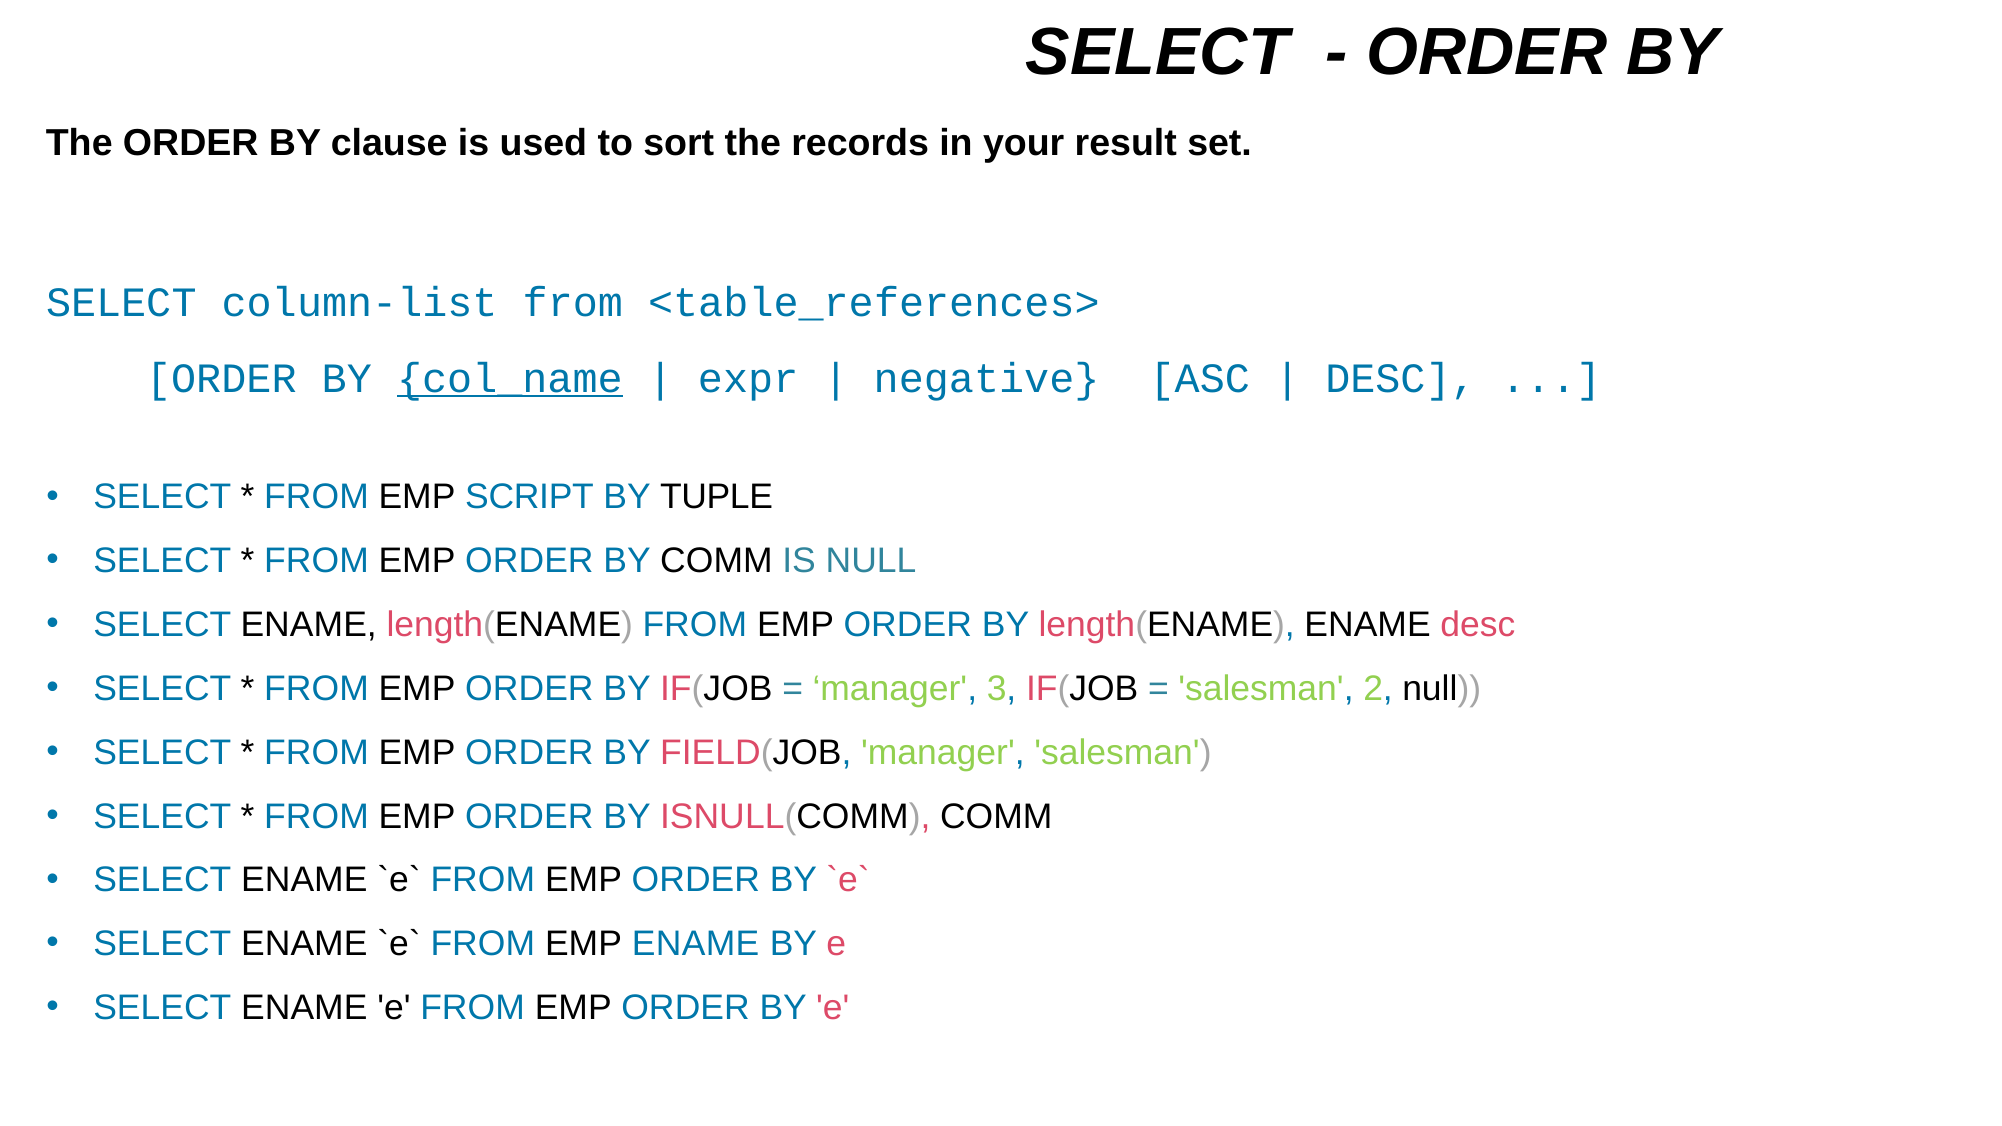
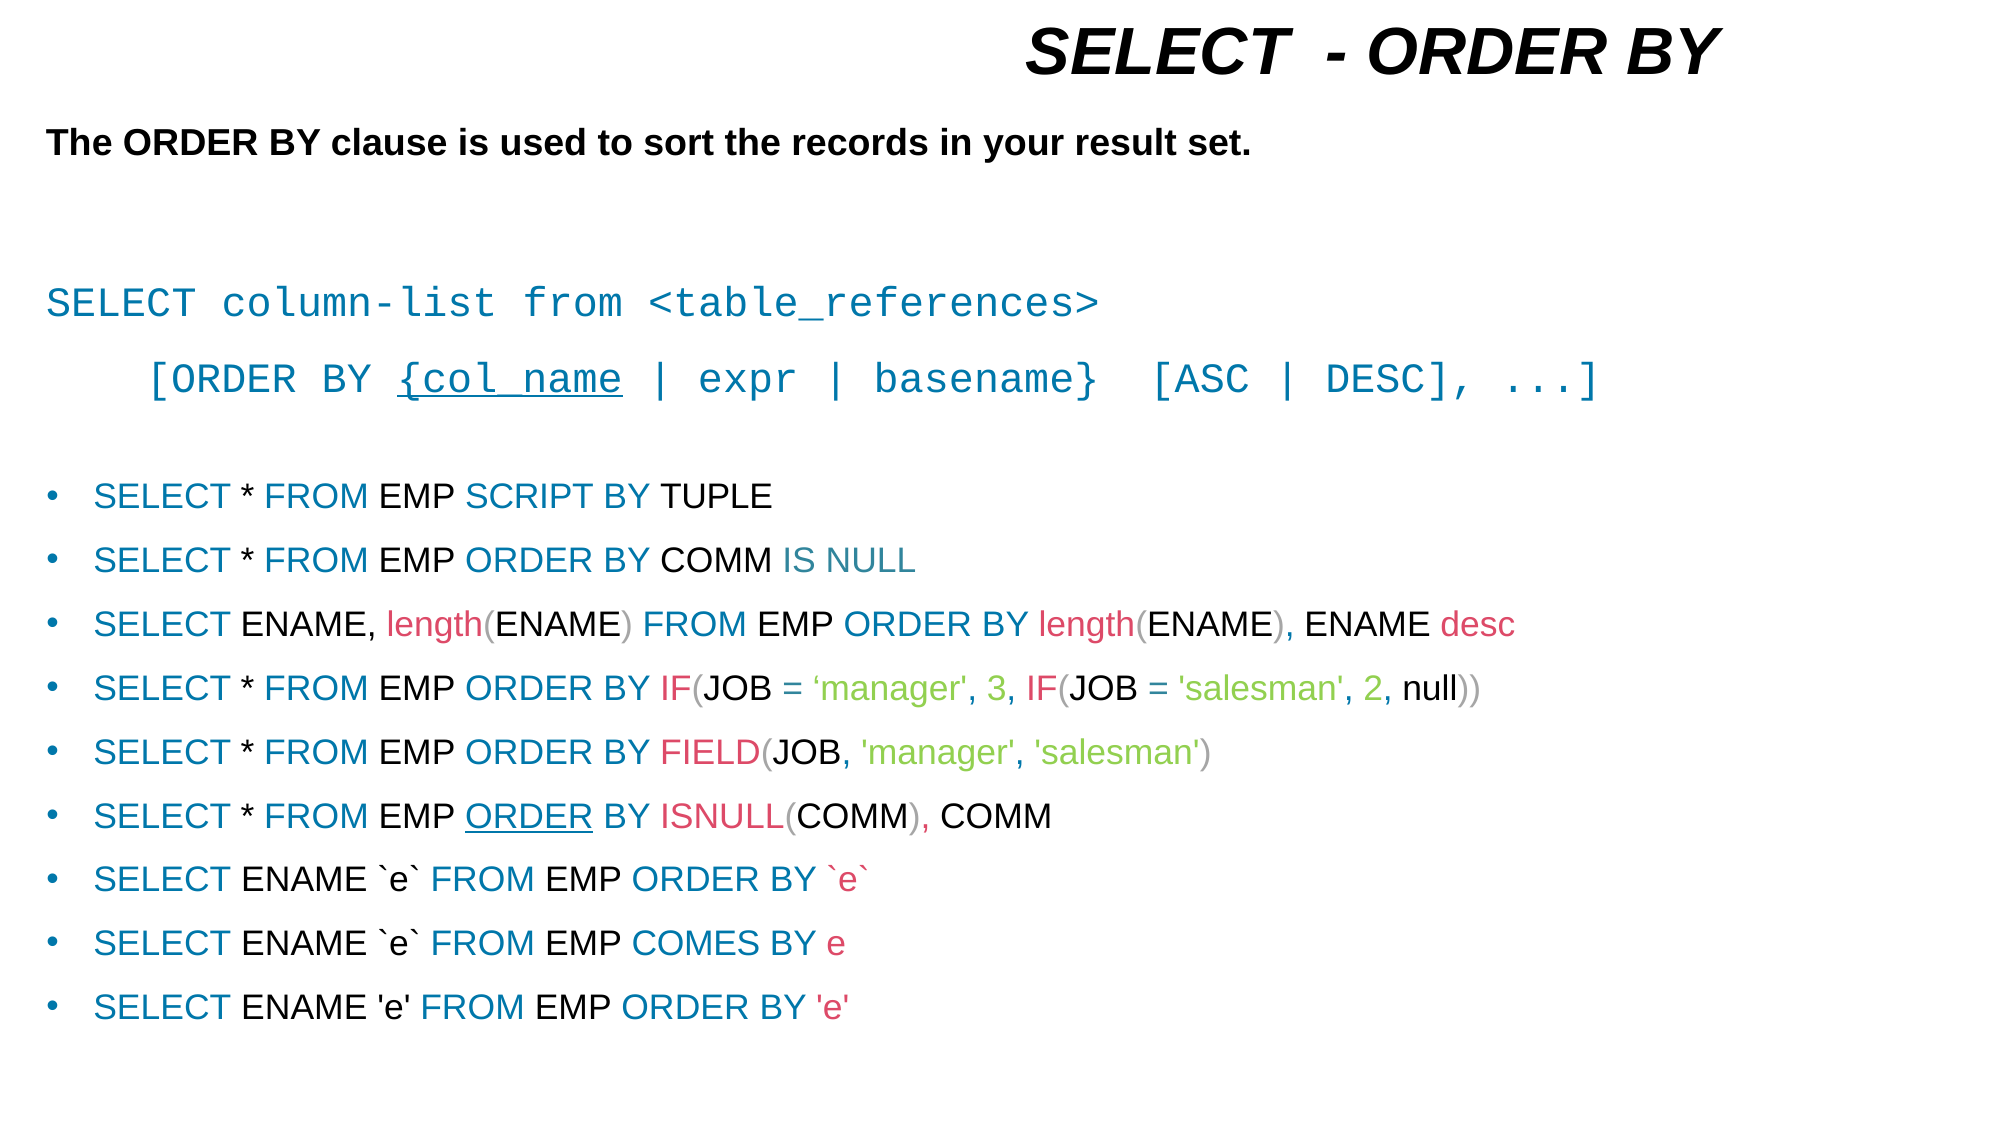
negative: negative -> basename (987, 378)
ORDER underline: none -> present (529, 817)
EMP ENAME: ENAME -> COMES (696, 944)
